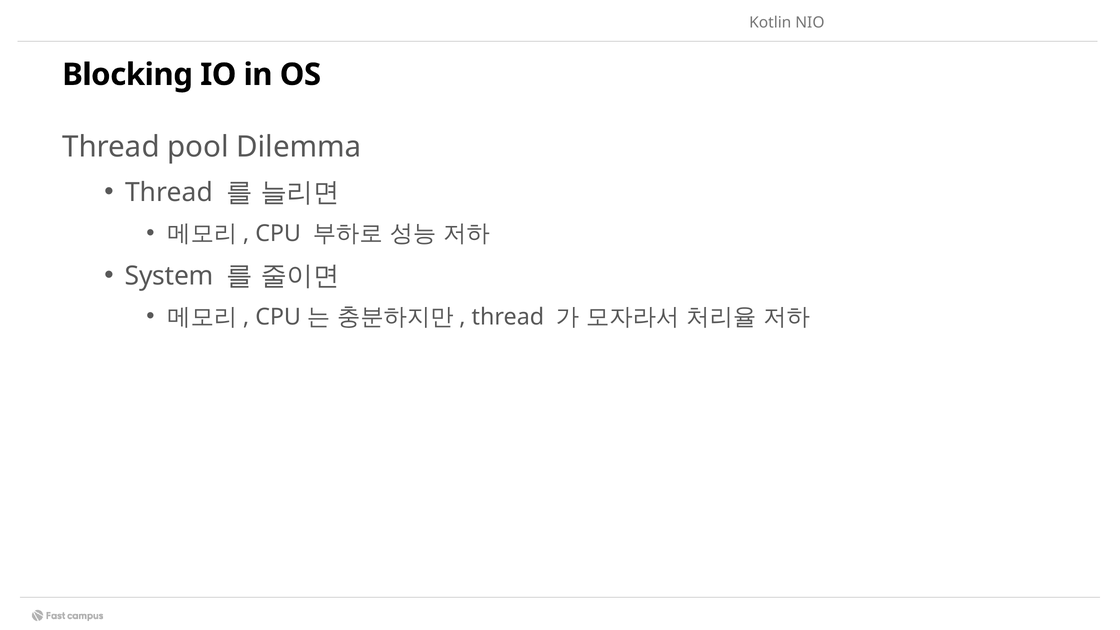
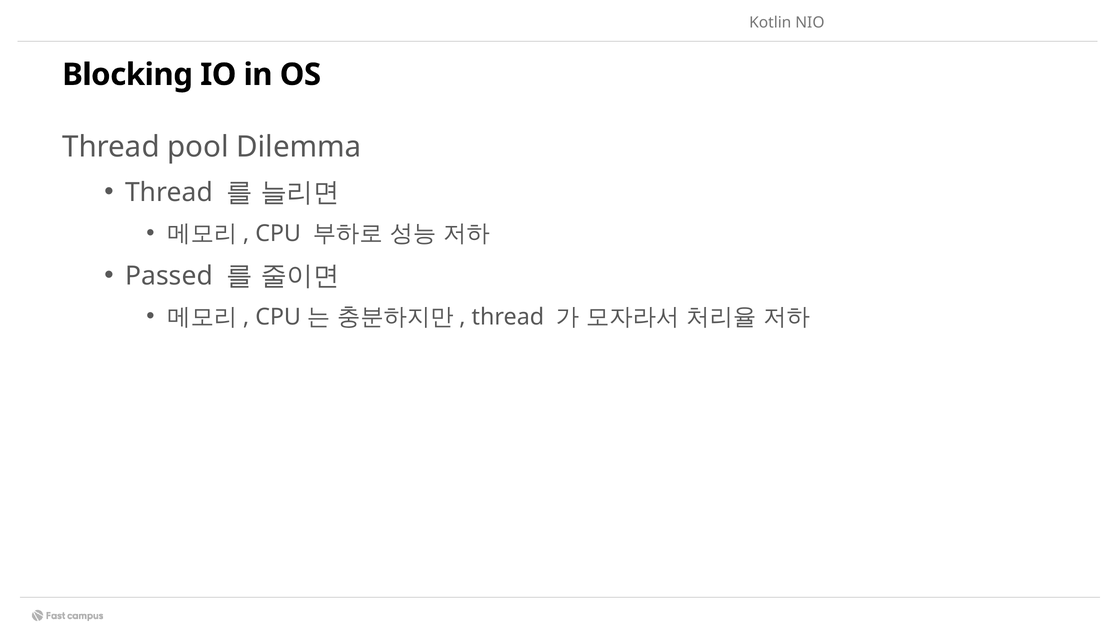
System: System -> Passed (169, 276)
